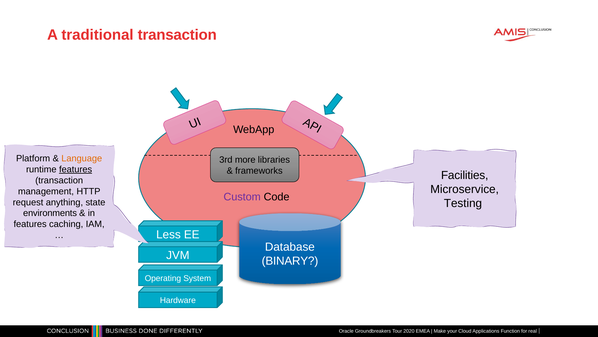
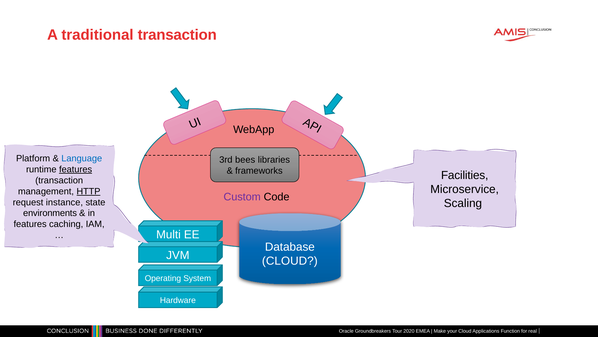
Language colour: orange -> blue (82, 158)
more: more -> bees (245, 160)
HTTP underline: none -> present (88, 191)
Testing: Testing -> Scaling (463, 203)
anything: anything -> instance (64, 202)
Less: Less -> Multi (168, 234)
BINARY: BINARY -> CLOUD (290, 260)
